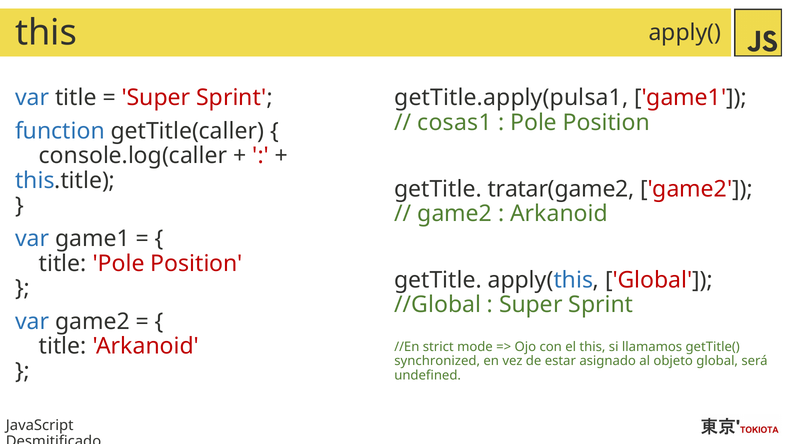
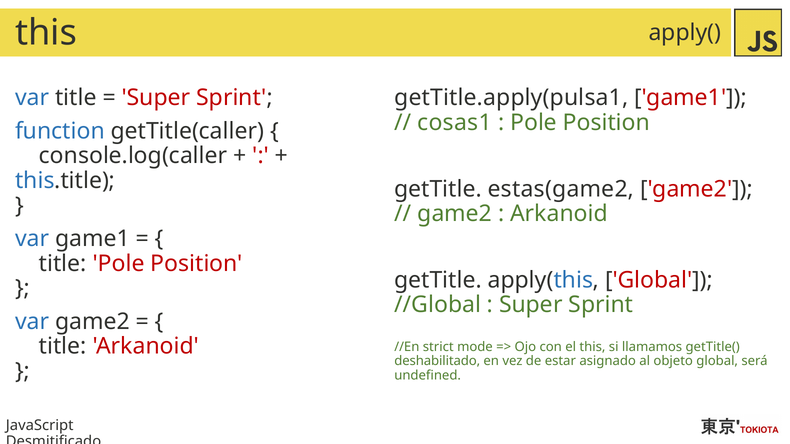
tratar(game2: tratar(game2 -> estas(game2 (561, 189)
synchronized: synchronized -> deshabilitado (437, 361)
